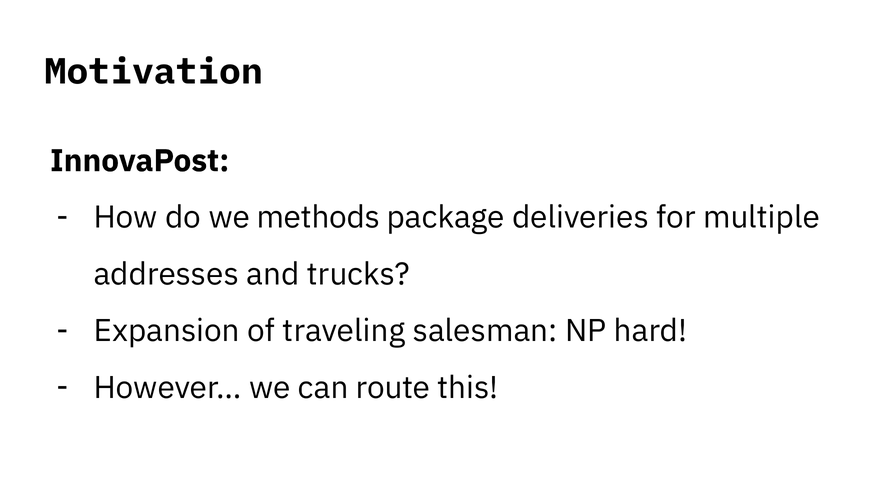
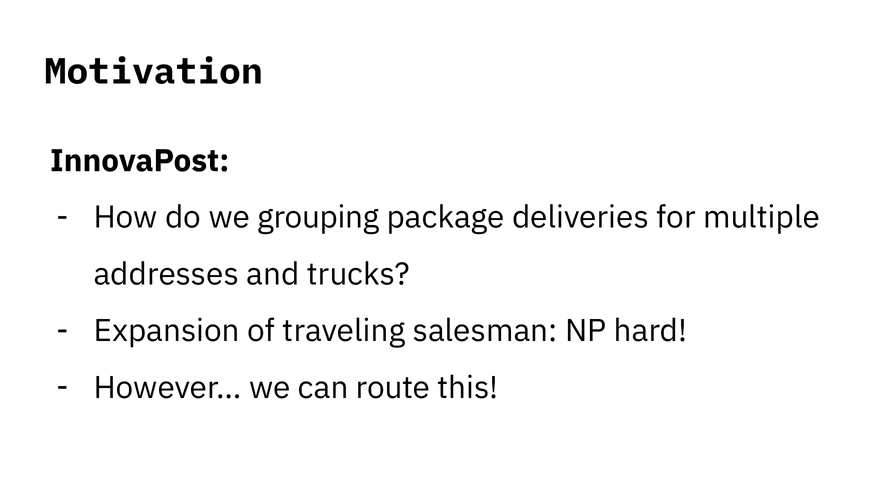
methods: methods -> grouping (318, 218)
